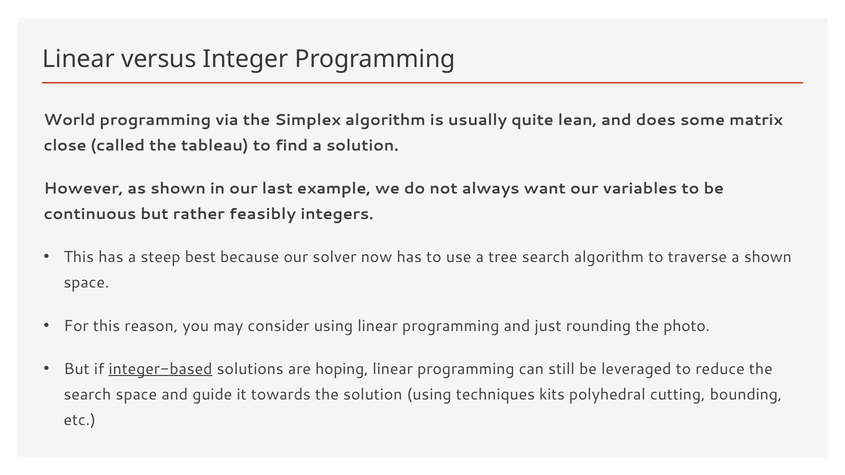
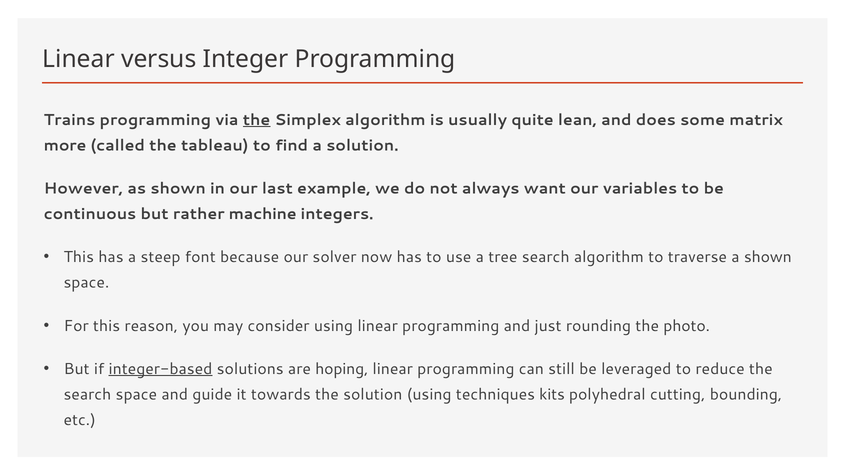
World: World -> Trains (70, 120)
the underline: none -> present (257, 120)
close: close -> more (65, 146)
feasibly: feasibly -> machine (263, 214)
best: best -> font (200, 257)
